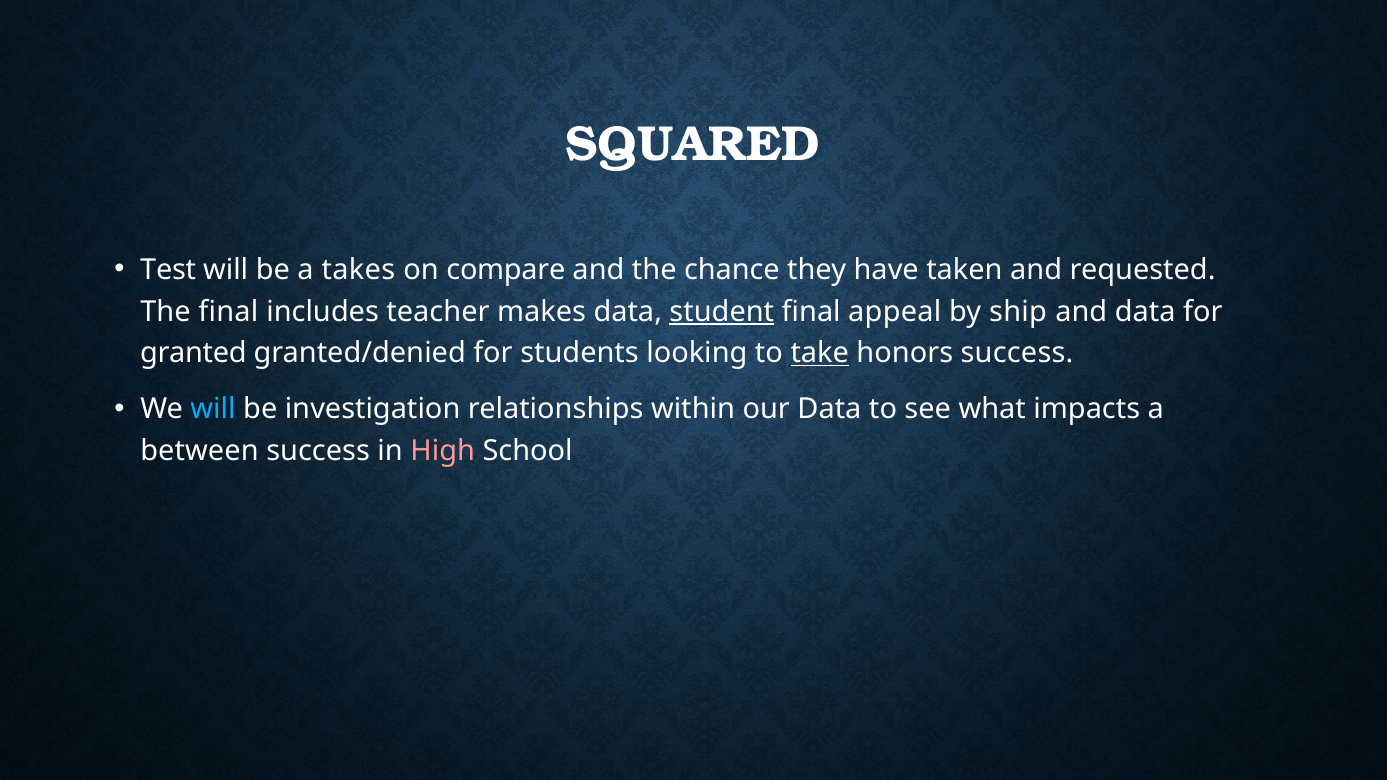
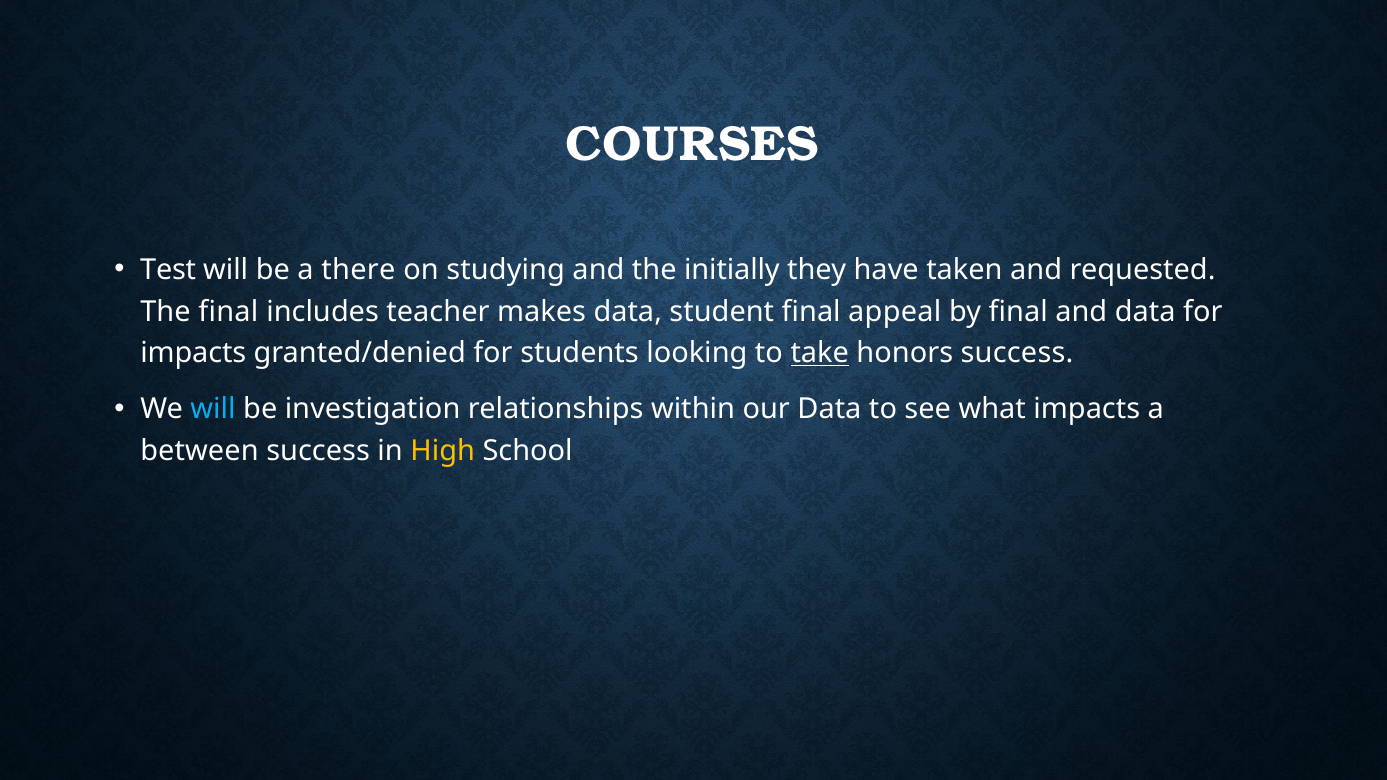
SQUARED: SQUARED -> COURSES (693, 144)
takes: takes -> there (358, 270)
compare: compare -> studying (506, 270)
chance: chance -> initially (732, 270)
student underline: present -> none (722, 312)
by ship: ship -> final (1018, 312)
granted: granted -> impacts (193, 353)
High colour: pink -> yellow (443, 451)
